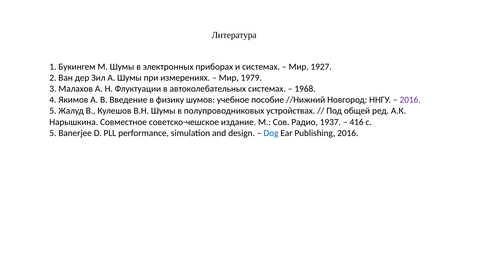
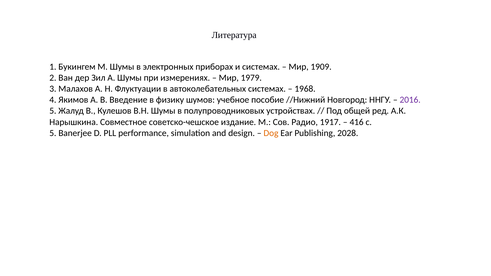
1927: 1927 -> 1909 (321, 67)
1937: 1937 -> 1917 (330, 122)
Dog colour: blue -> orange (271, 133)
Publishing 2016: 2016 -> 2028 (348, 133)
